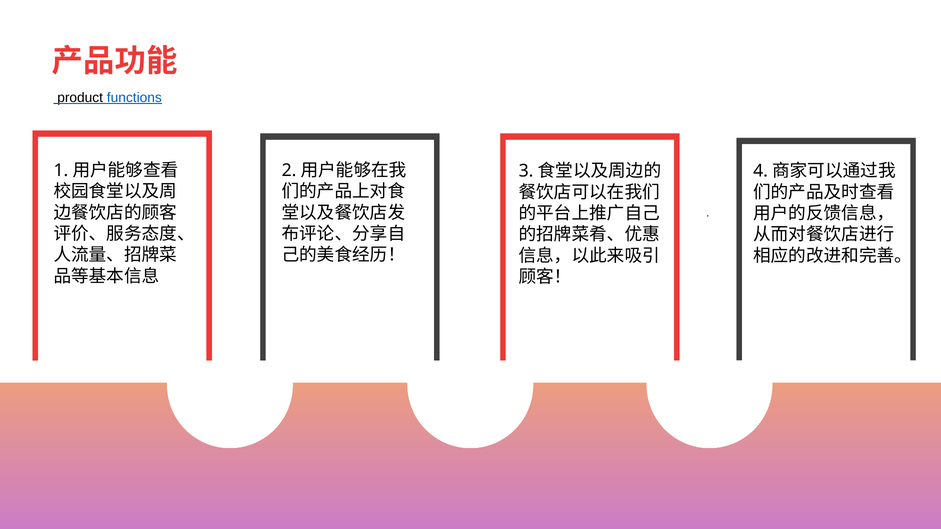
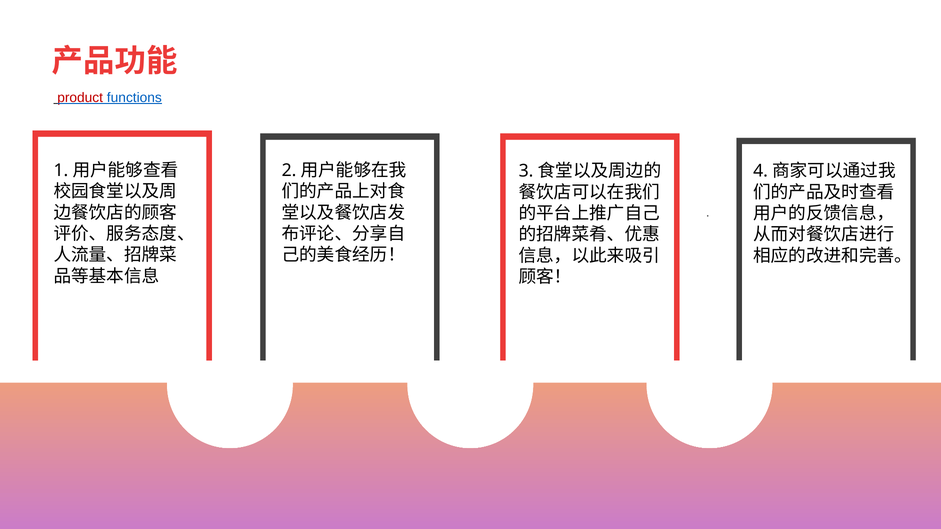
product colour: black -> red (80, 98)
